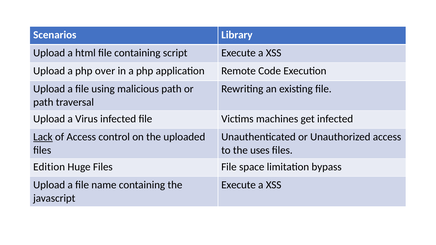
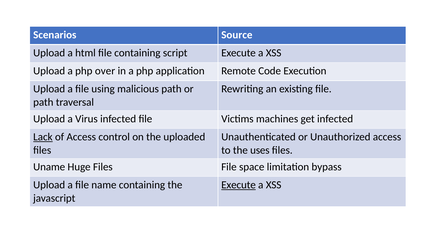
Library: Library -> Source (237, 35)
Edition: Edition -> Uname (49, 167)
Execute underline: none -> present (239, 185)
